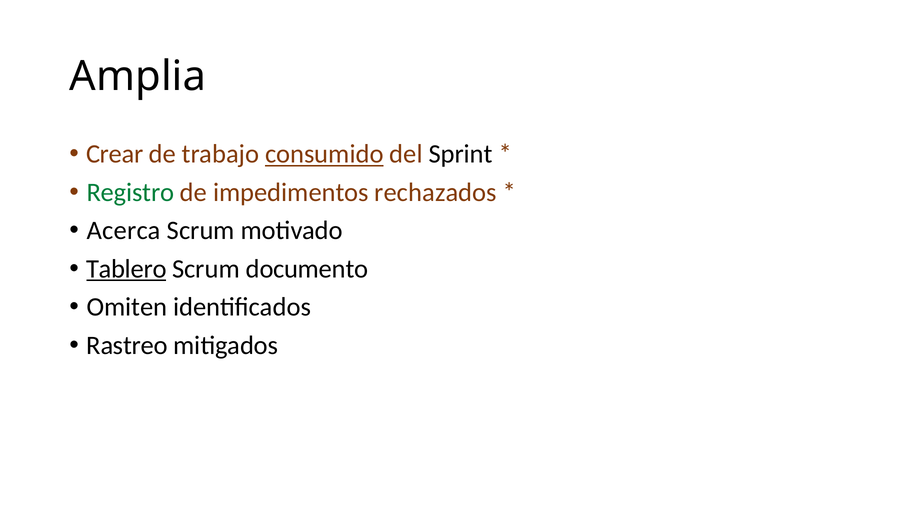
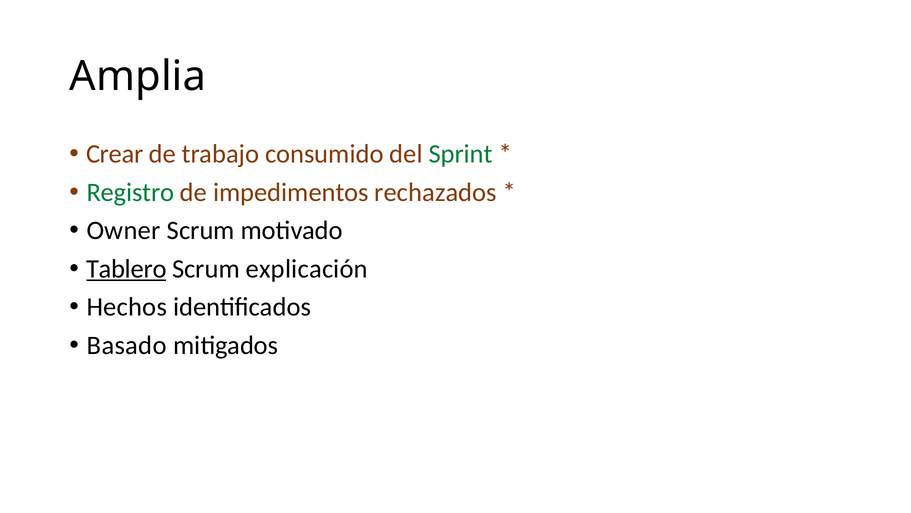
consumido underline: present -> none (324, 154)
Sprint colour: black -> green (461, 154)
Acerca: Acerca -> Owner (124, 230)
documento: documento -> explicación (307, 269)
Omiten: Omiten -> Hechos (127, 307)
Rastreo: Rastreo -> Basado (127, 345)
